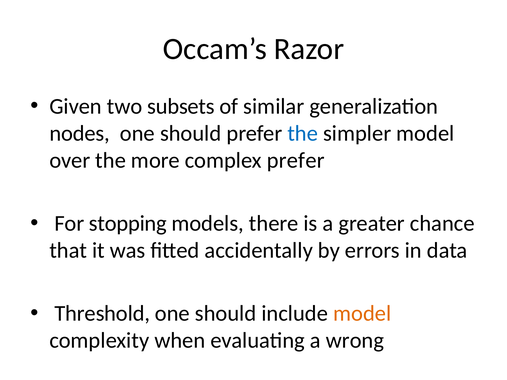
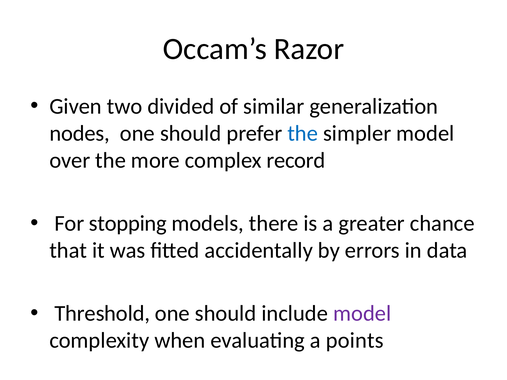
subsets: subsets -> divided (181, 106)
complex prefer: prefer -> record (296, 160)
model colour: orange -> purple (362, 314)
wrong: wrong -> points (355, 341)
